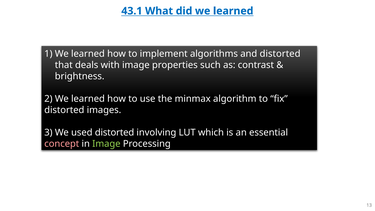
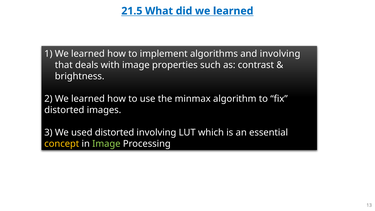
43.1: 43.1 -> 21.5 (132, 11)
and distorted: distorted -> involving (280, 54)
concept colour: pink -> yellow (62, 144)
